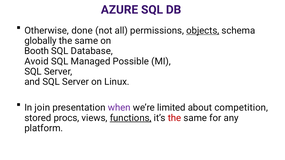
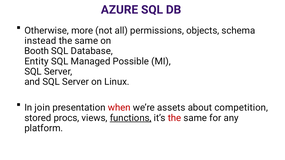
done: done -> more (82, 31)
objects underline: present -> none (203, 31)
globally: globally -> instead (40, 41)
Avoid: Avoid -> Entity (37, 61)
when colour: purple -> red (119, 108)
limited: limited -> assets (171, 108)
